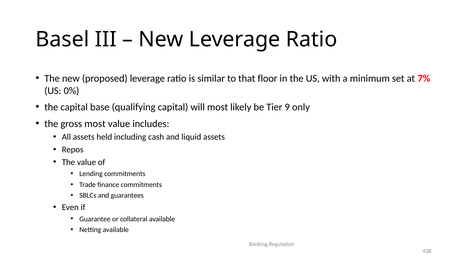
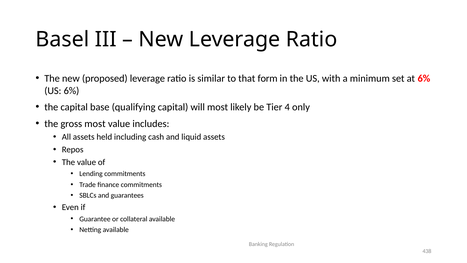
floor: floor -> form (268, 78)
at 7%: 7% -> 6% (424, 78)
US 0%: 0% -> 6% (71, 91)
9: 9 -> 4 (287, 107)
